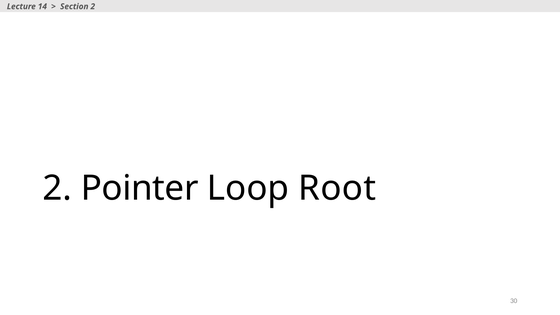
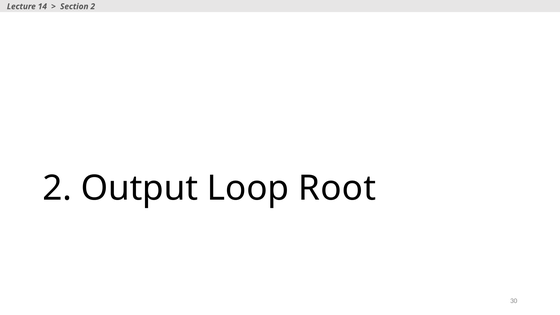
Pointer: Pointer -> Output (139, 188)
